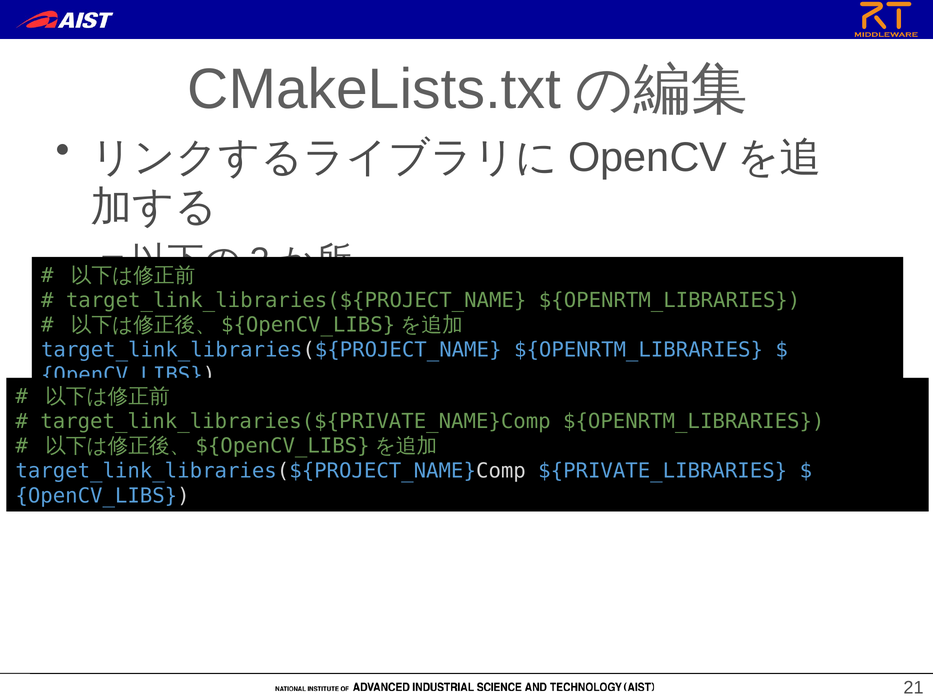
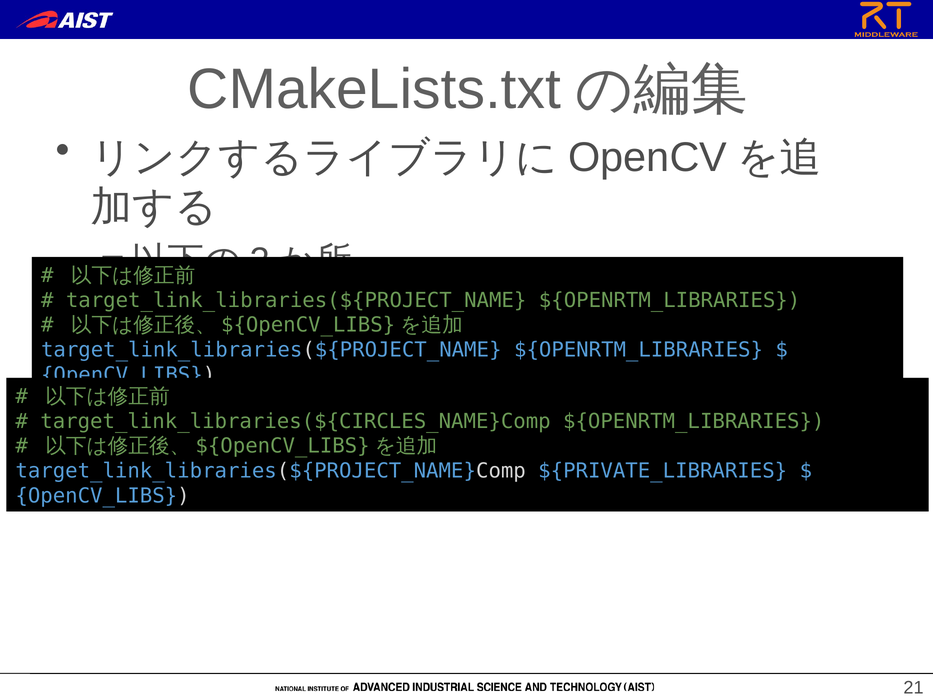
target_link_libraries(${PRIVATE_NAME}Comp: target_link_libraries(${PRIVATE_NAME}Comp -> target_link_libraries(${CIRCLES_NAME}Comp (296, 421)
